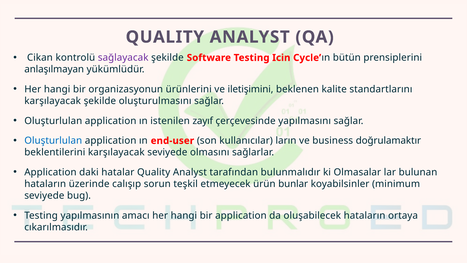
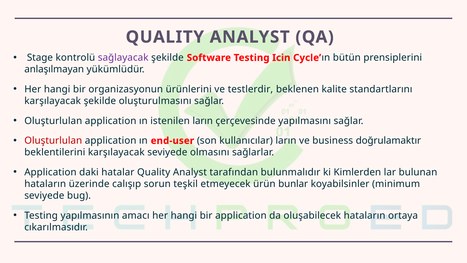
Cikan: Cikan -> Stage (40, 58)
iletişimini: iletişimini -> testlerdir (250, 89)
istenilen zayıf: zayıf -> ların (203, 121)
Oluşturlulan colour: blue -> red (53, 141)
Olmasalar: Olmasalar -> Kimlerden (357, 172)
